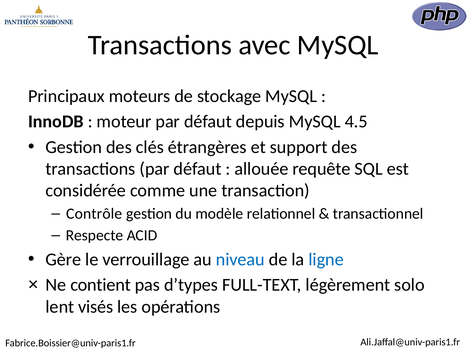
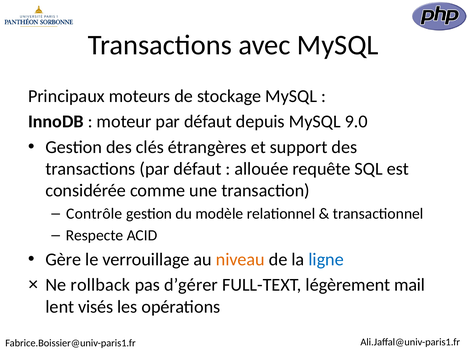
4.5: 4.5 -> 9.0 (356, 122)
niveau colour: blue -> orange (240, 260)
contient: contient -> rollback (100, 285)
d’types: d’types -> d’gérer (191, 285)
solo: solo -> mail (410, 285)
